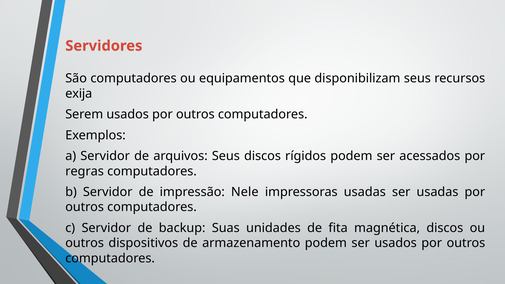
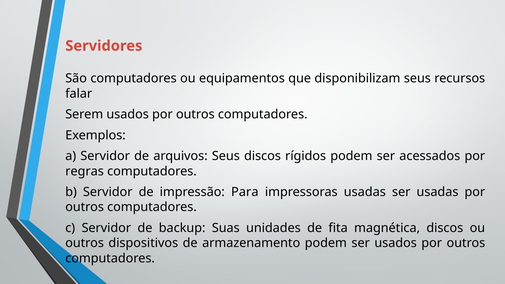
exija: exija -> falar (79, 94)
Nele: Nele -> Para (245, 192)
